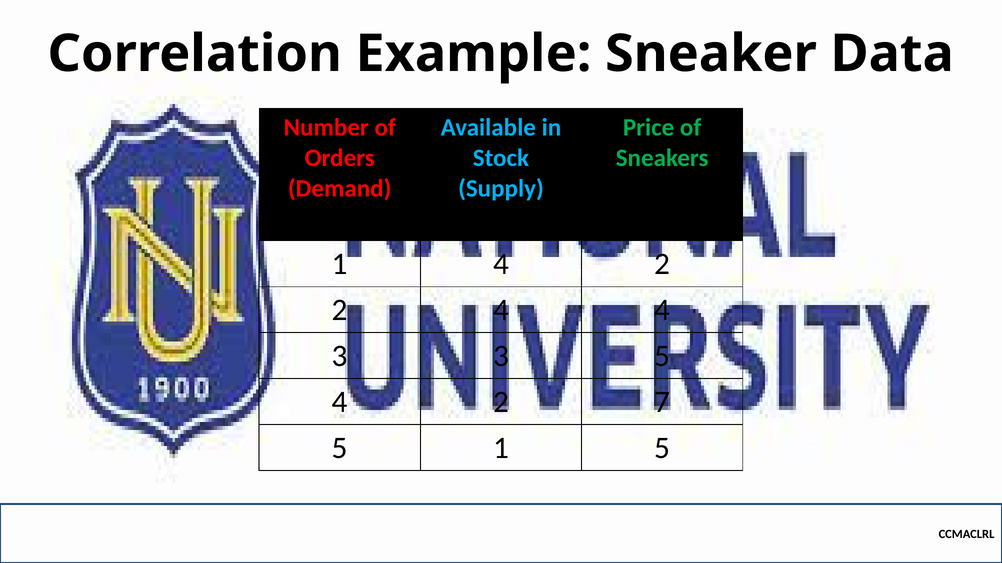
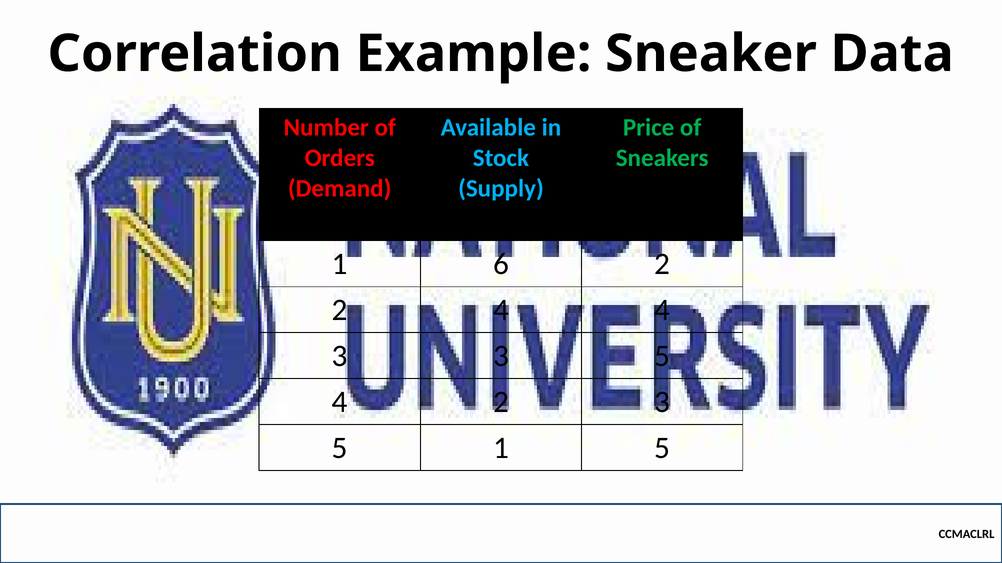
1 4: 4 -> 6 (501, 264)
2 7: 7 -> 3 (662, 402)
